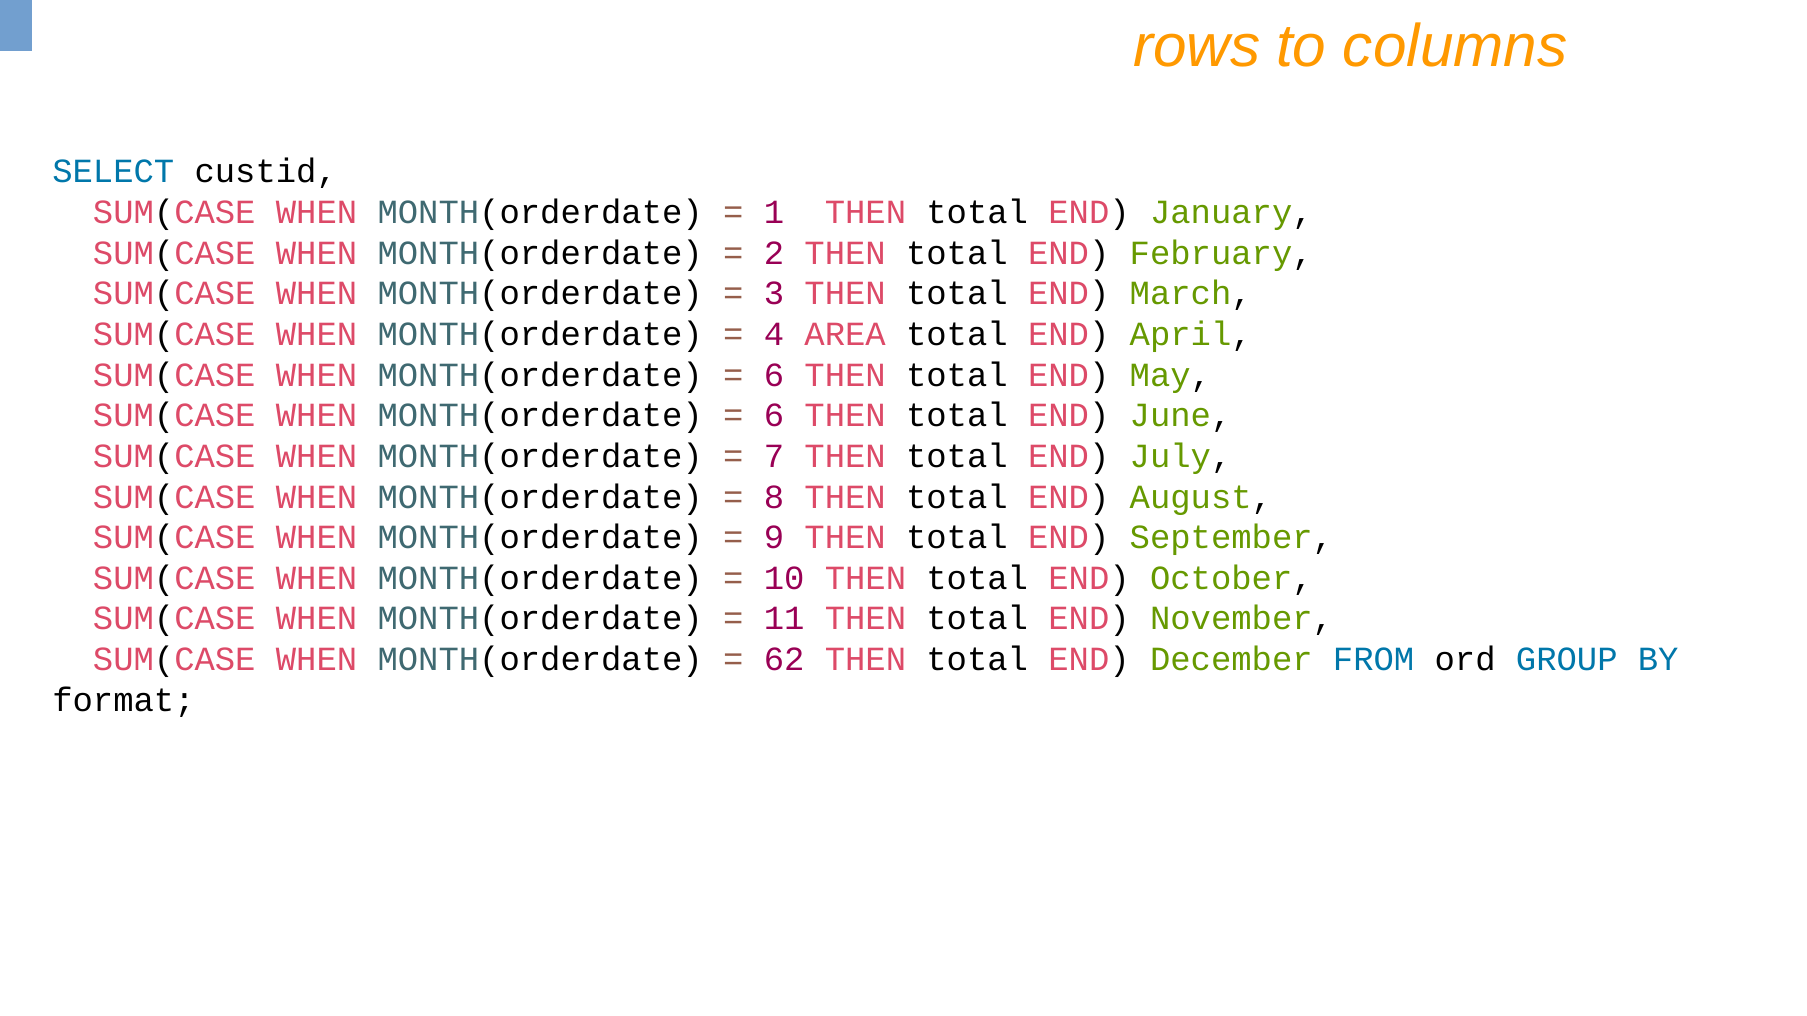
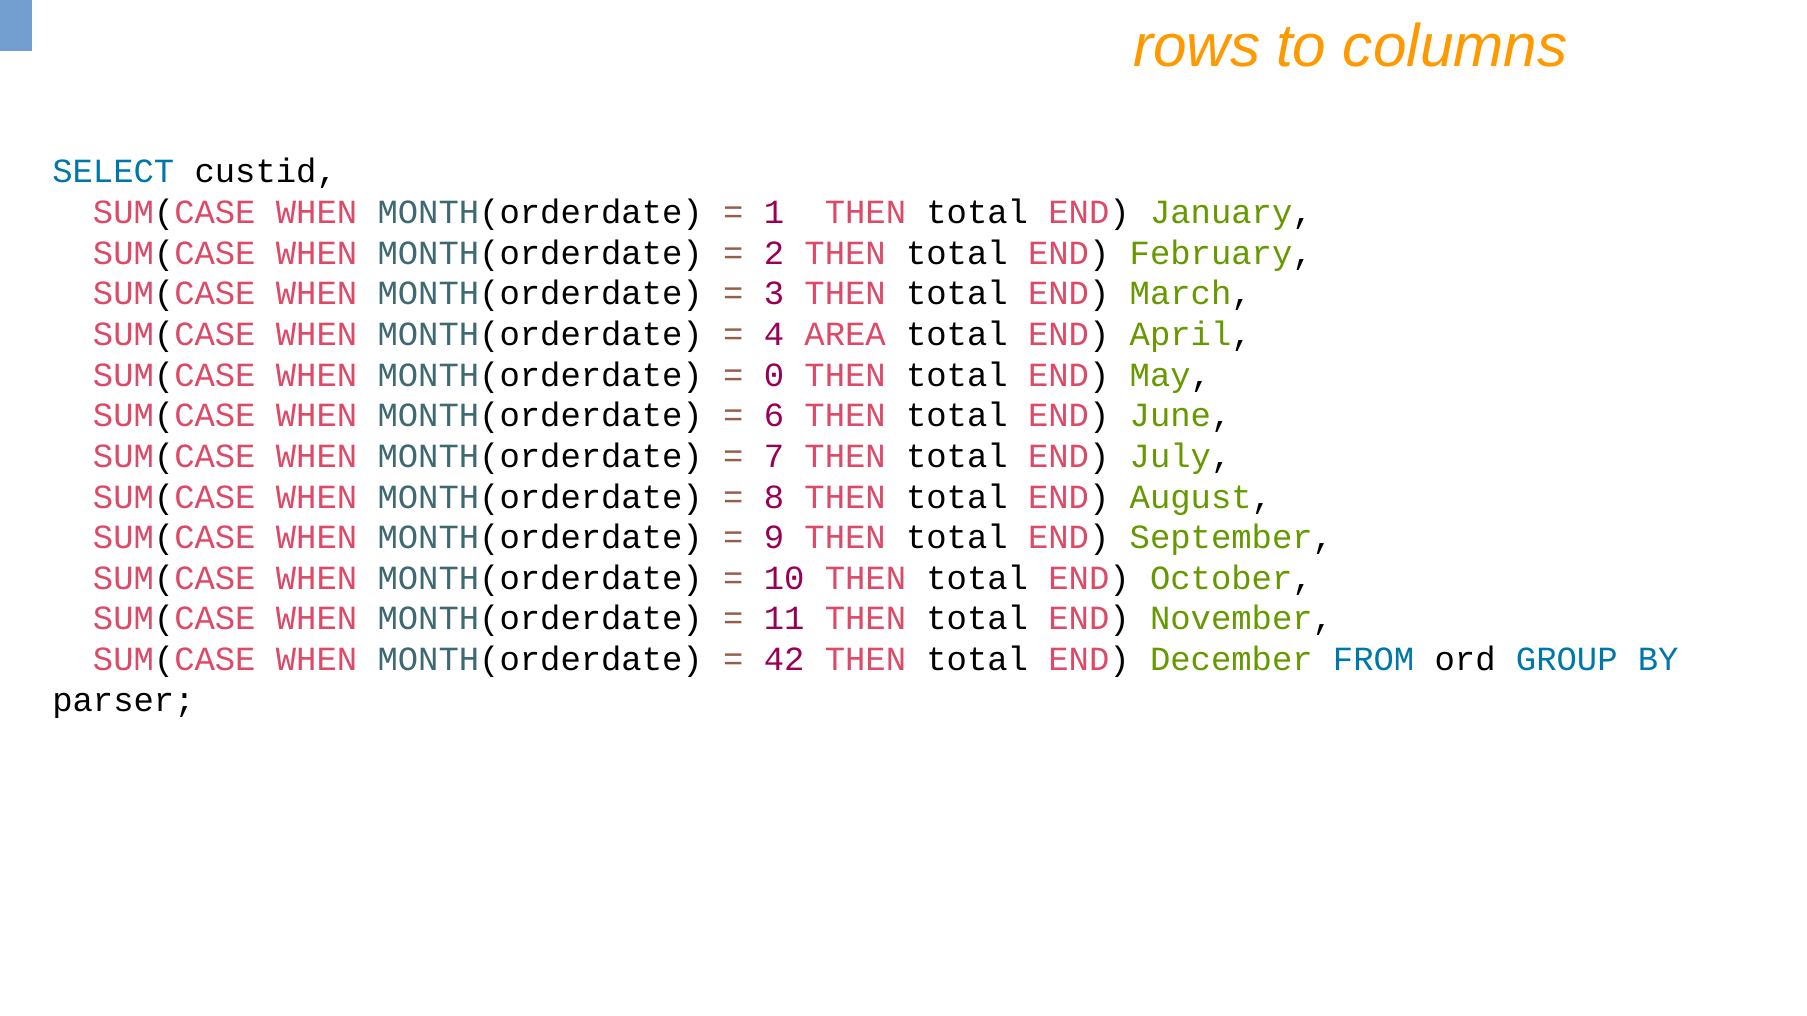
6: 6 -> 0 (774, 375)
62: 62 -> 42 (784, 660)
format: format -> parser (123, 700)
